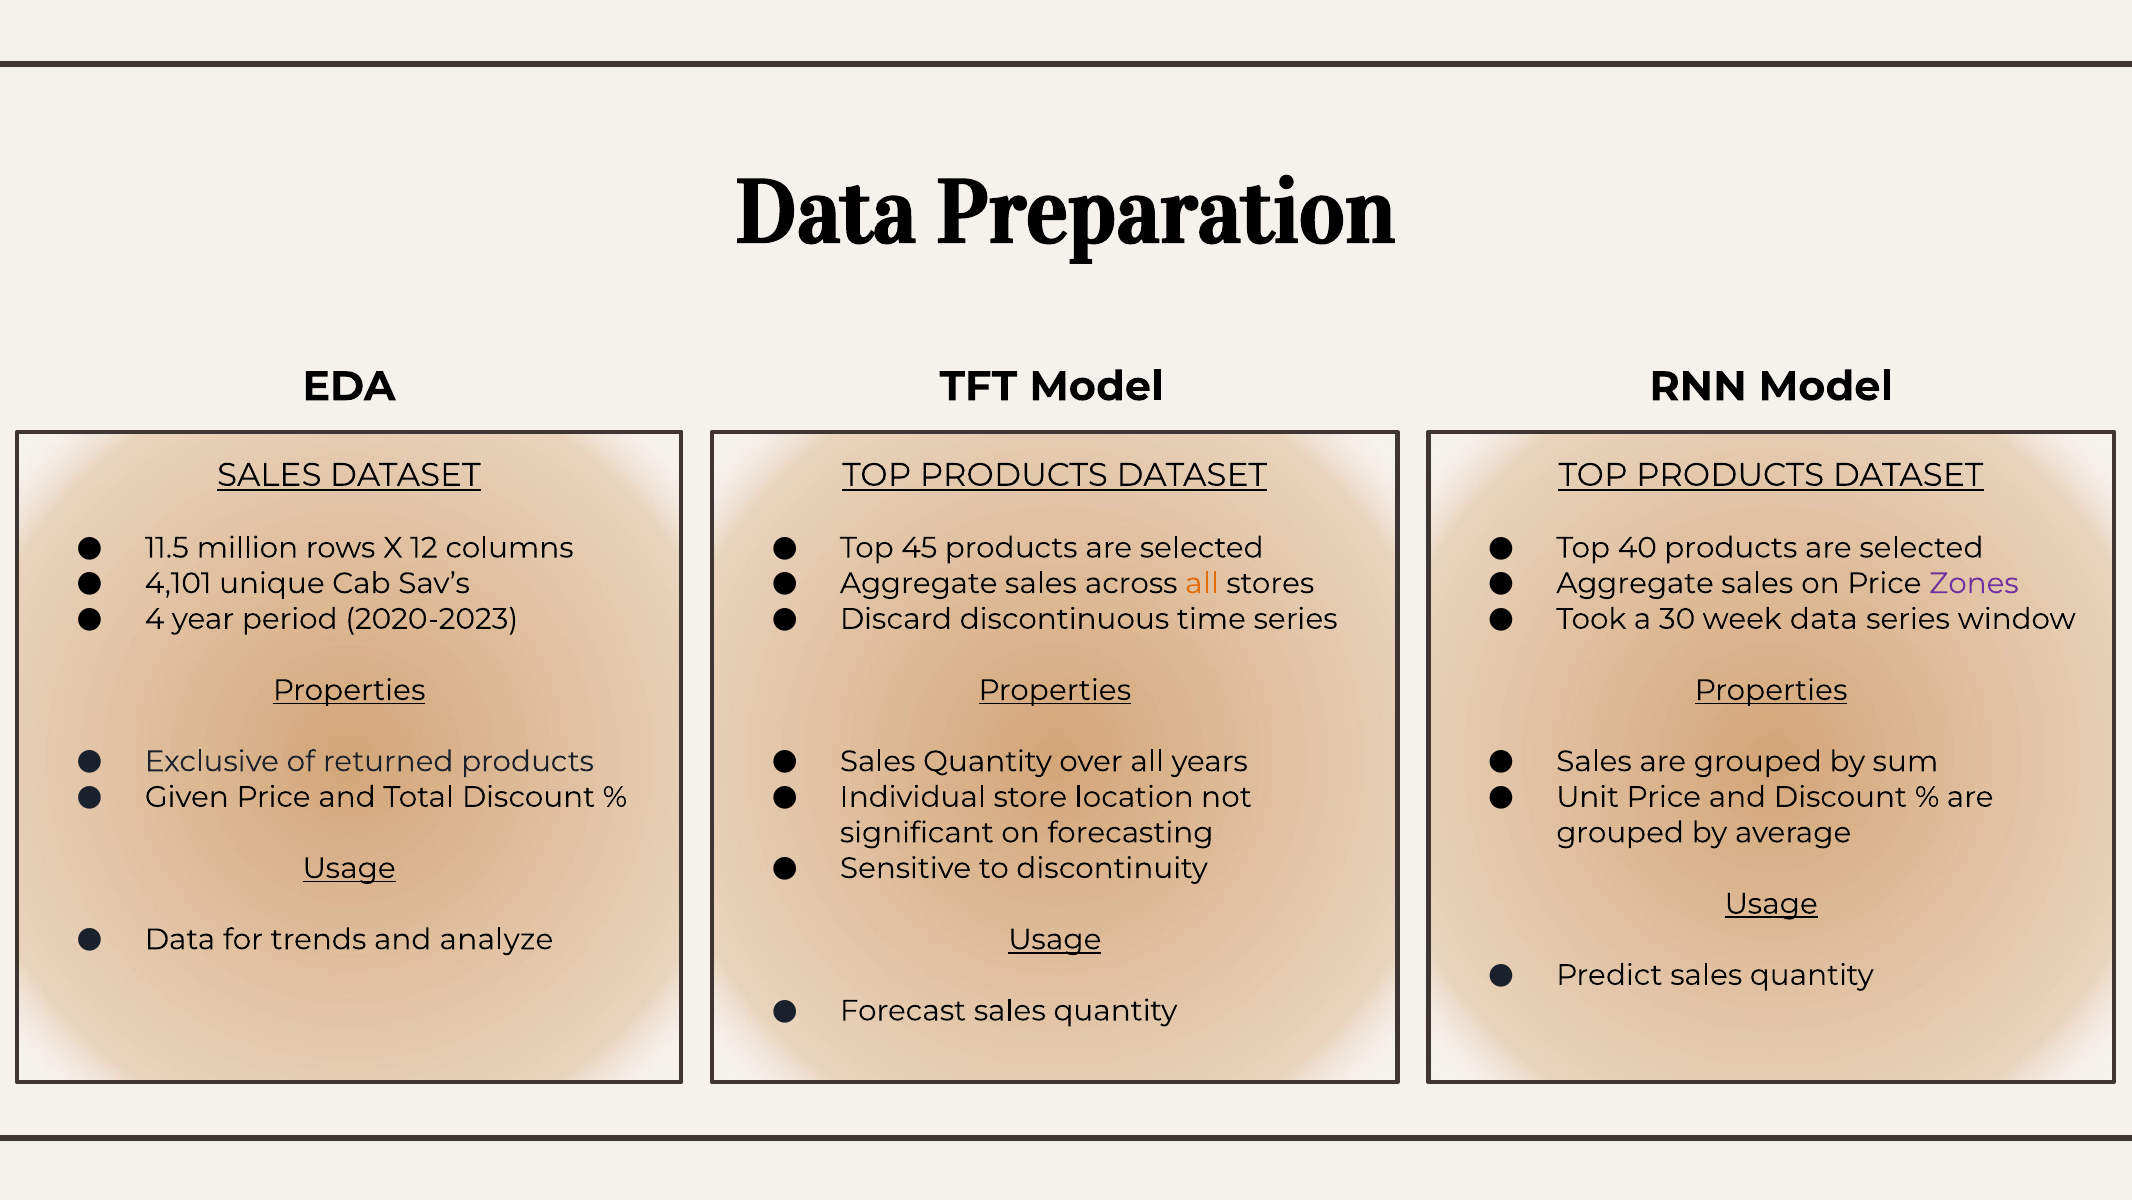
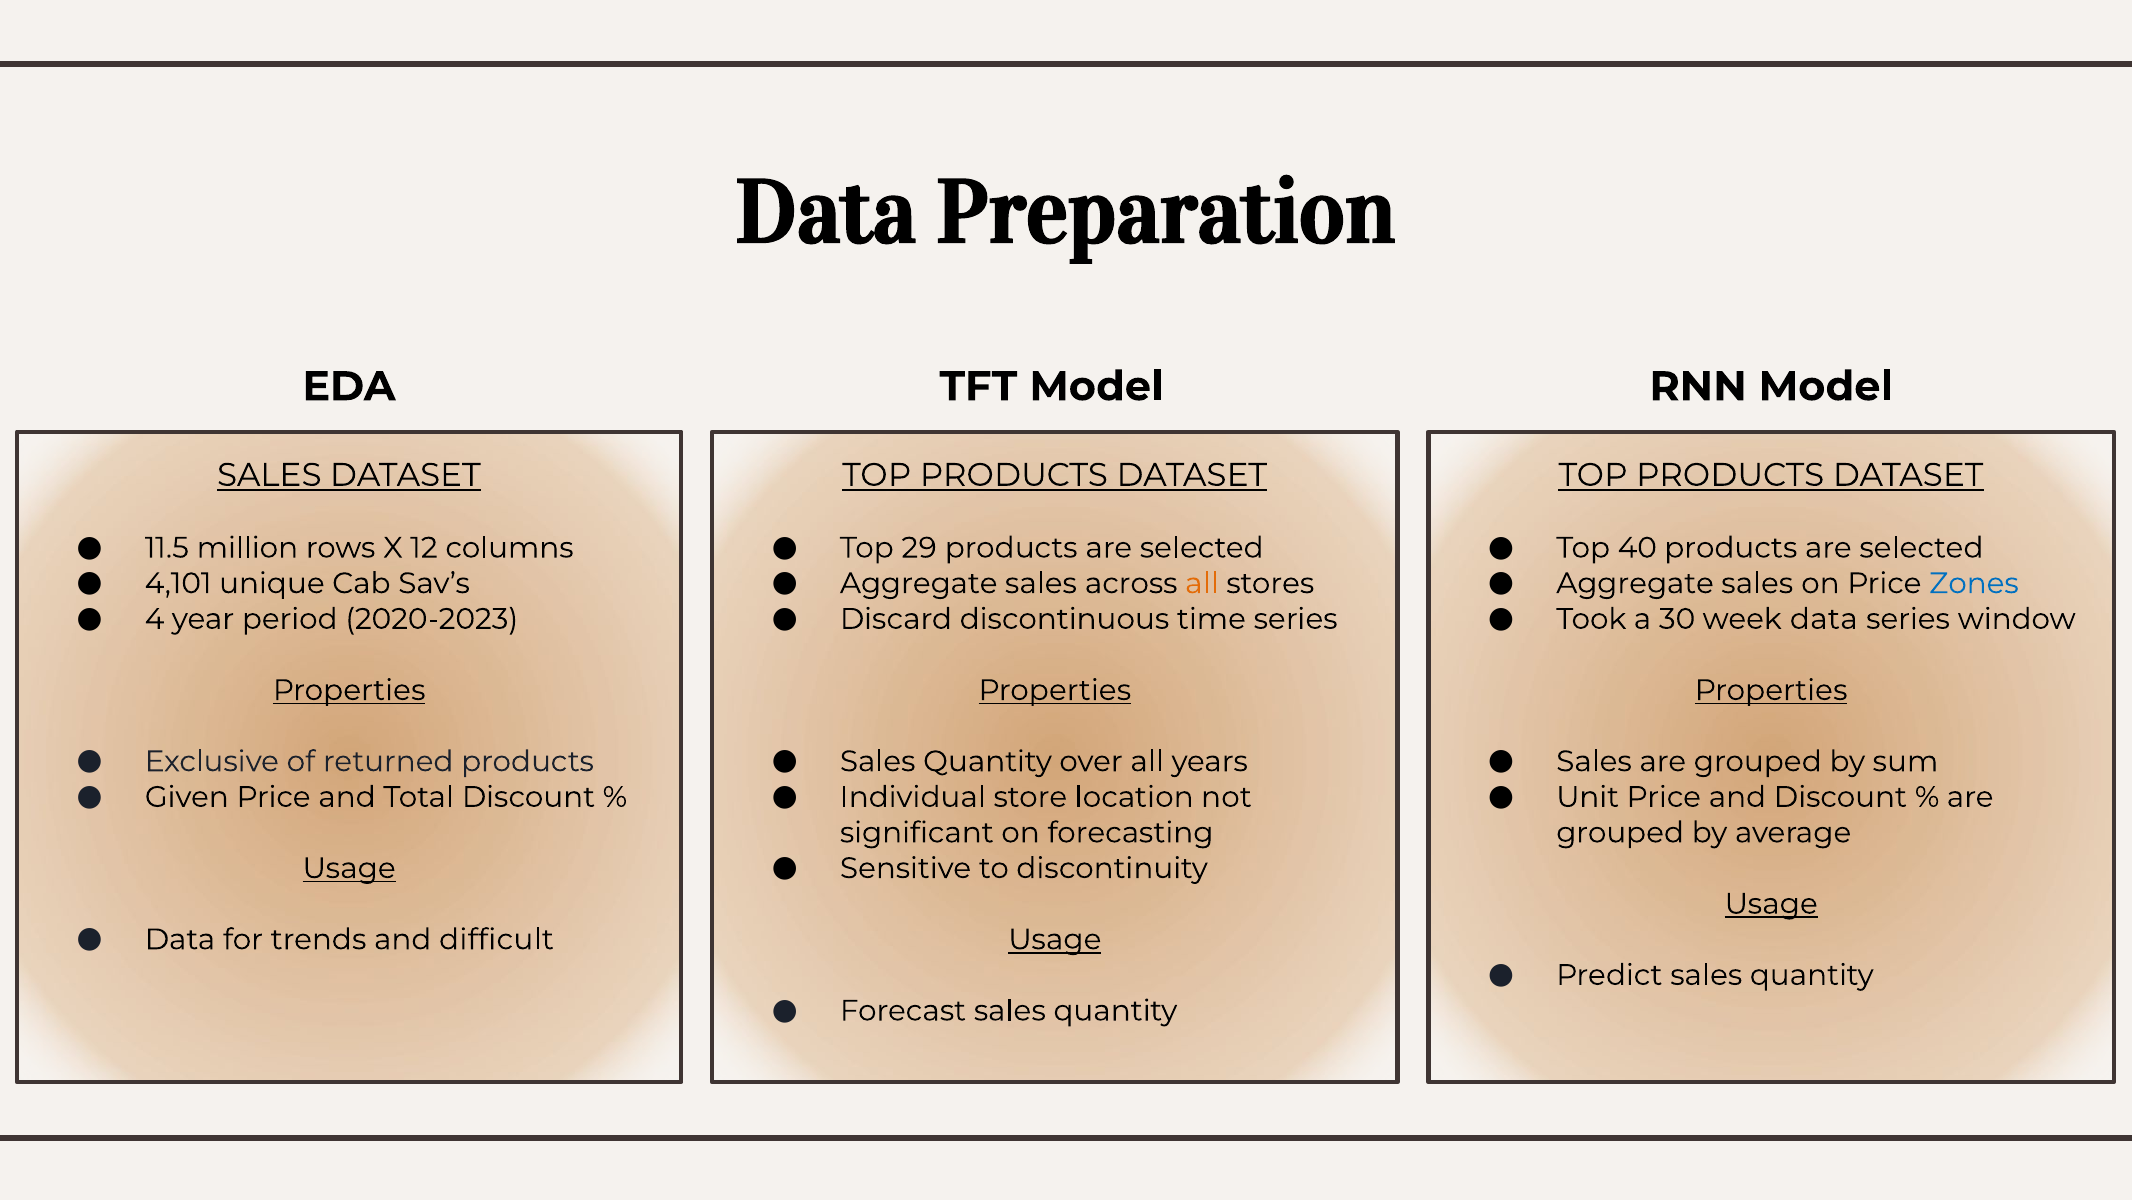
45: 45 -> 29 (919, 547)
Zones colour: purple -> blue (1974, 583)
analyze: analyze -> difficult (496, 939)
